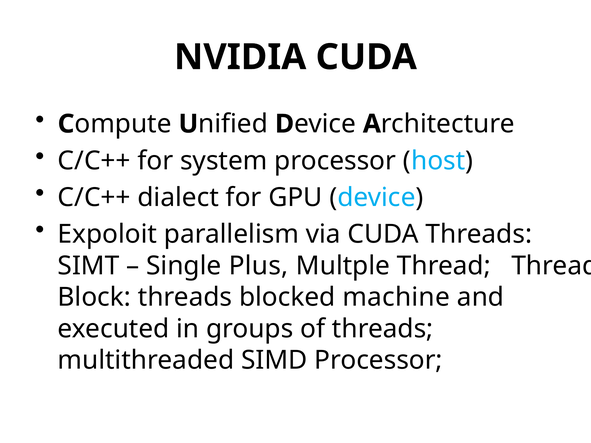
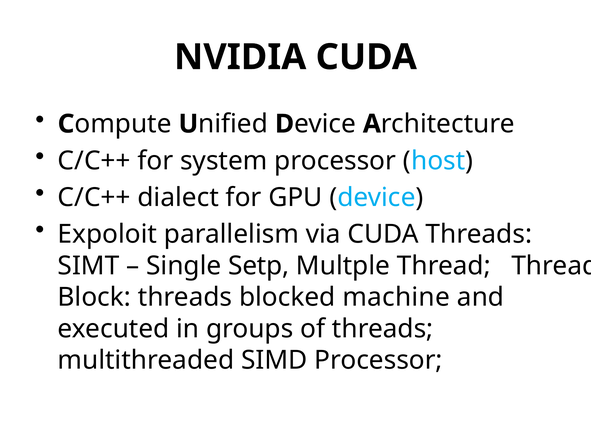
Plus: Plus -> Setp (259, 266)
